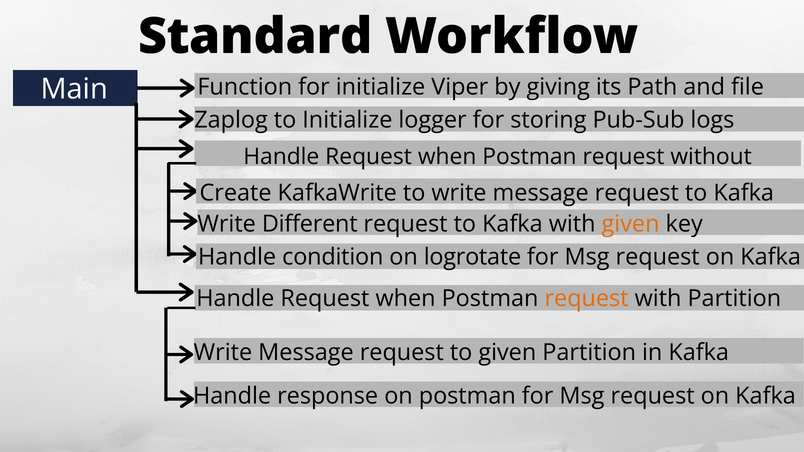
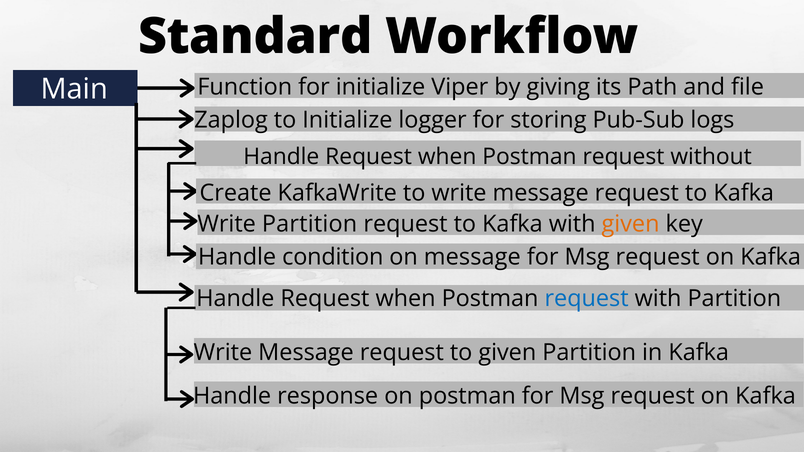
Write Different: Different -> Partition (310, 224)
on logrotate: logrotate -> message (472, 257)
request colour: orange -> blue (587, 299)
